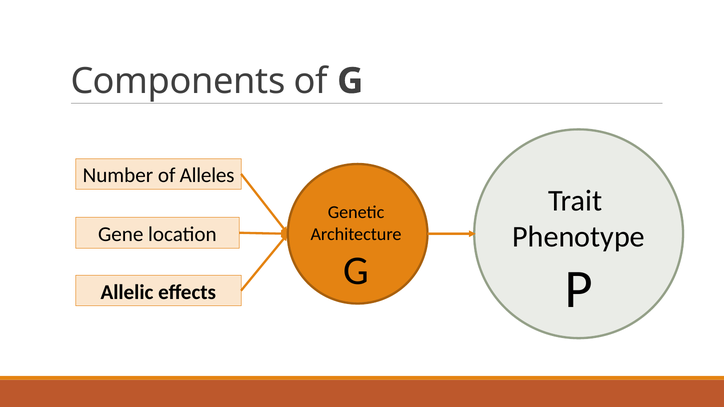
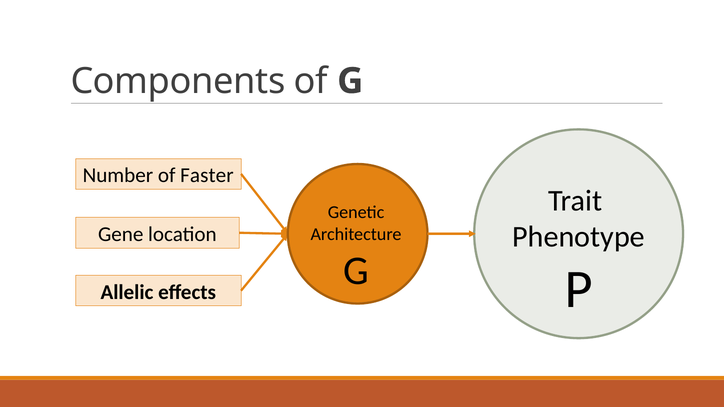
Alleles: Alleles -> Faster (207, 175)
